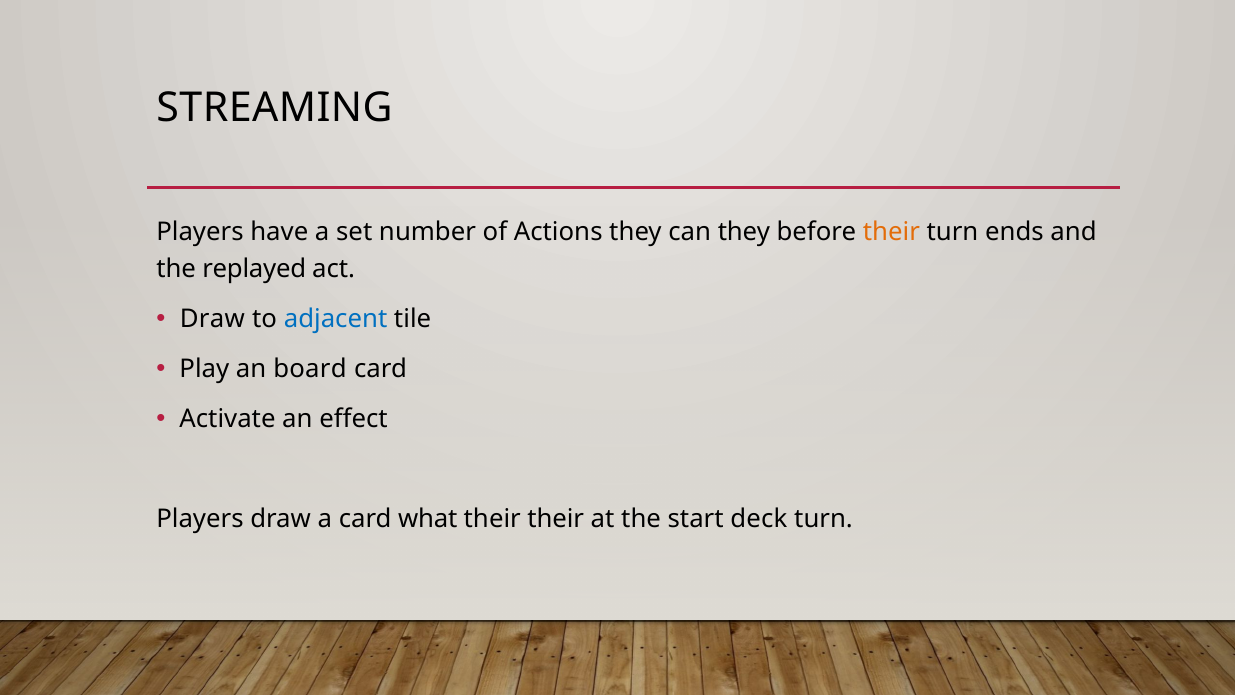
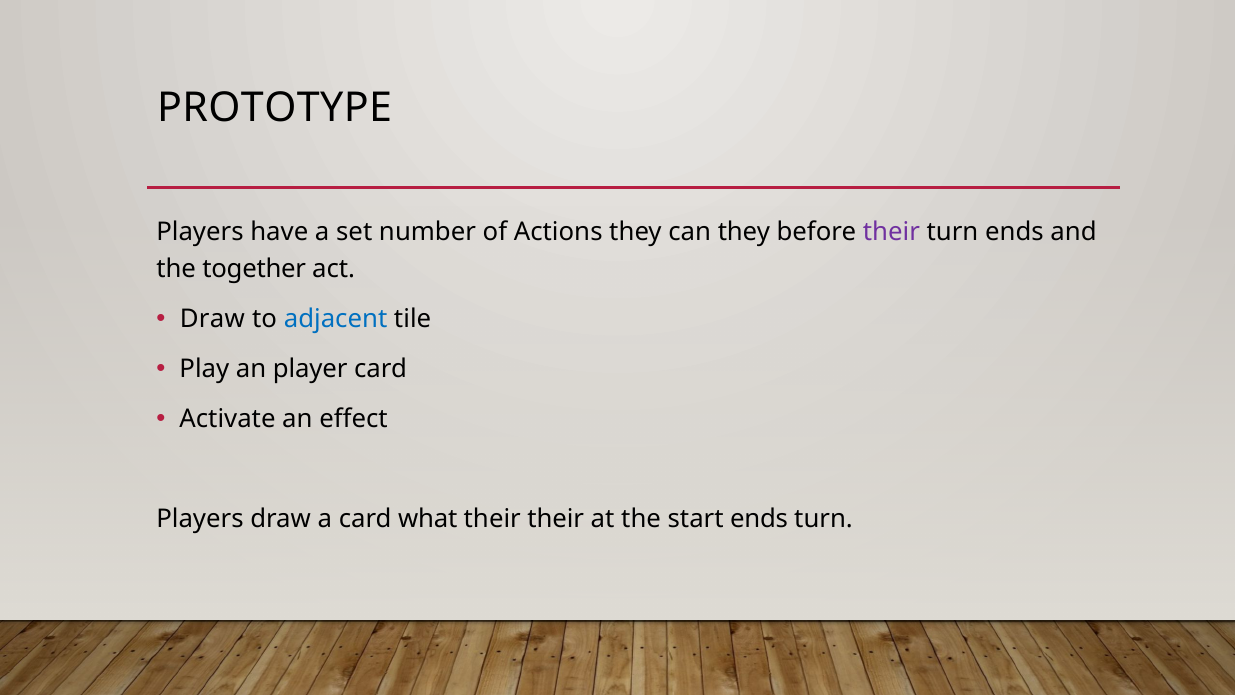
STREAMING: STREAMING -> PROTOTYPE (275, 108)
their colour: orange -> purple (891, 232)
replayed: replayed -> together (254, 269)
board: board -> player (310, 369)
start deck: deck -> ends (759, 519)
